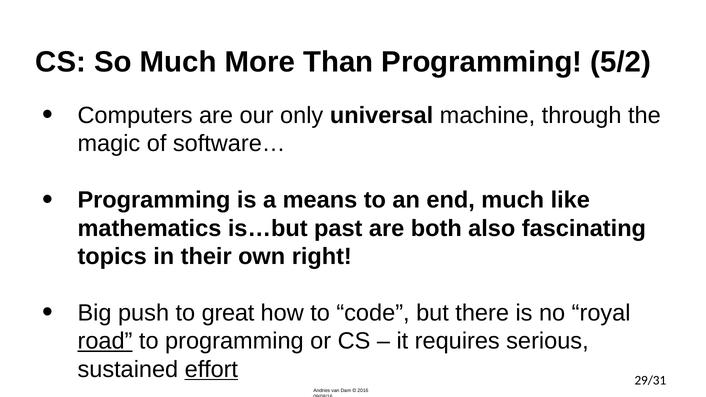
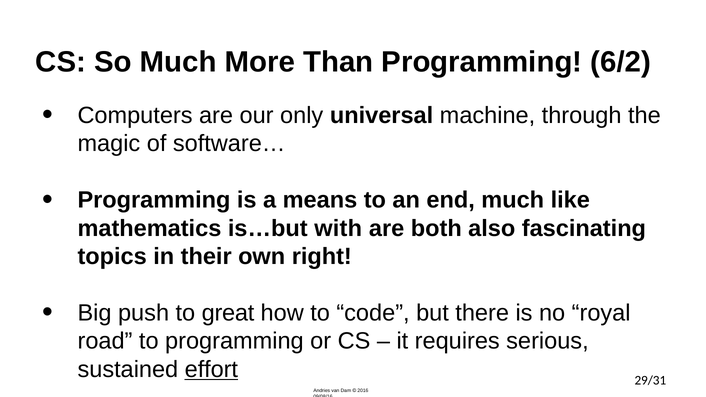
5/2: 5/2 -> 6/2 (621, 62)
past: past -> with (338, 229)
road underline: present -> none (105, 342)
